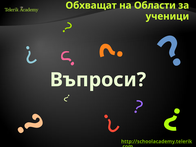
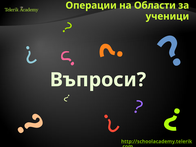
Обхващат: Обхващат -> Операции (91, 5)
